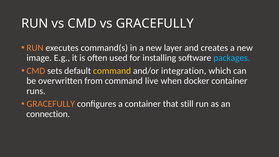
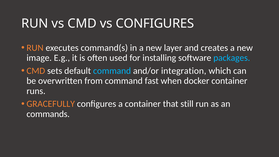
vs GRACEFULLY: GRACEFULLY -> CONFIGURES (155, 23)
command colour: yellow -> light blue (112, 71)
live: live -> fast (152, 81)
connection: connection -> commands (48, 114)
